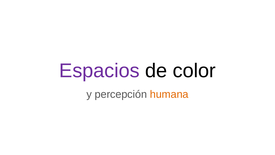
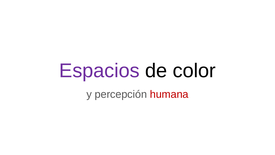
humana colour: orange -> red (169, 94)
